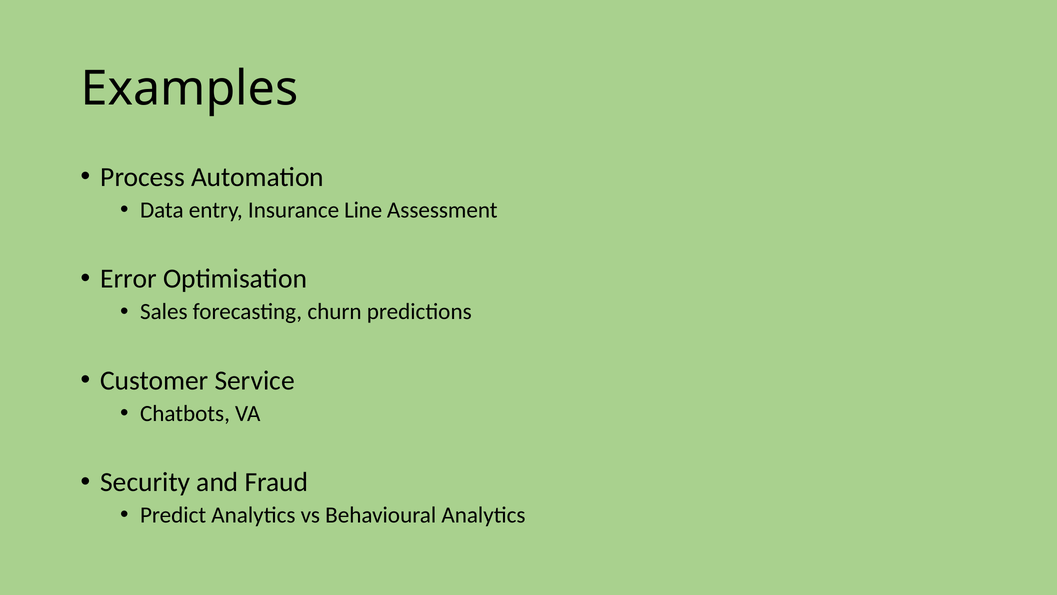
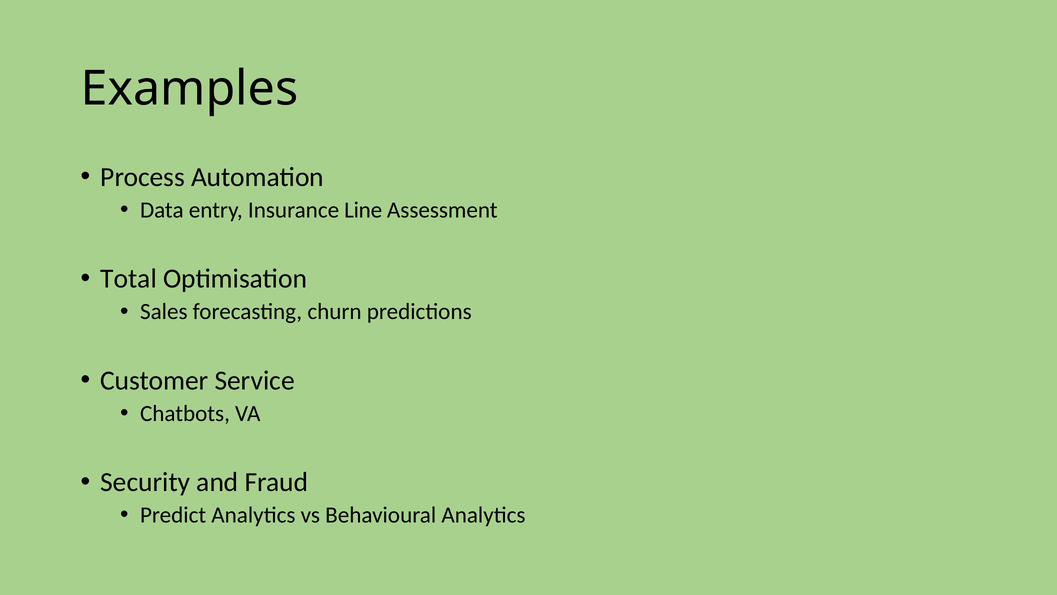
Error: Error -> Total (129, 279)
